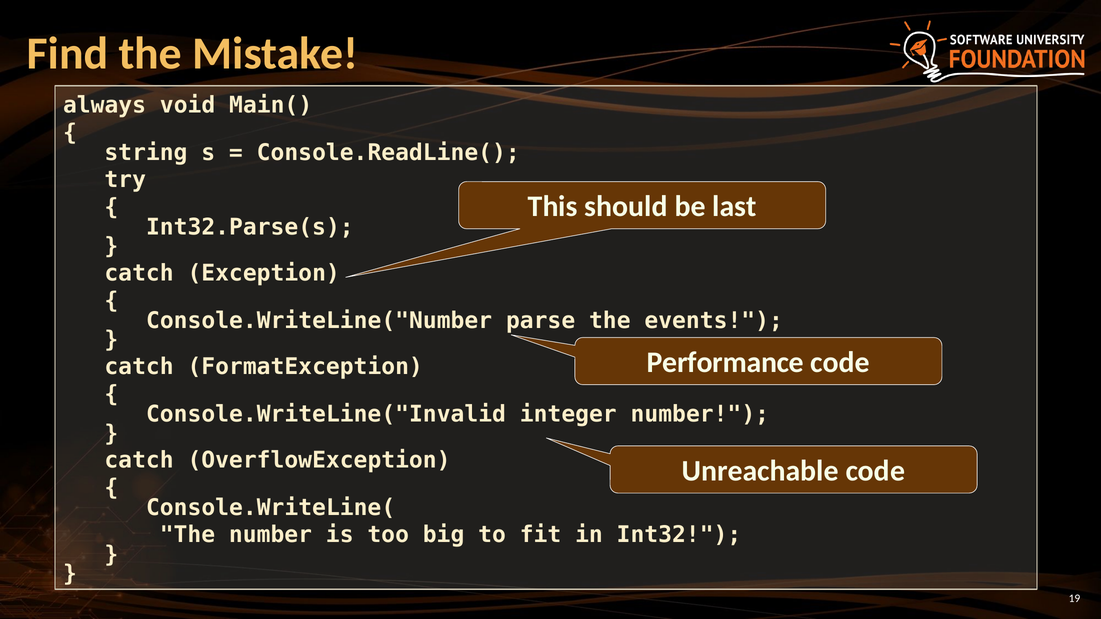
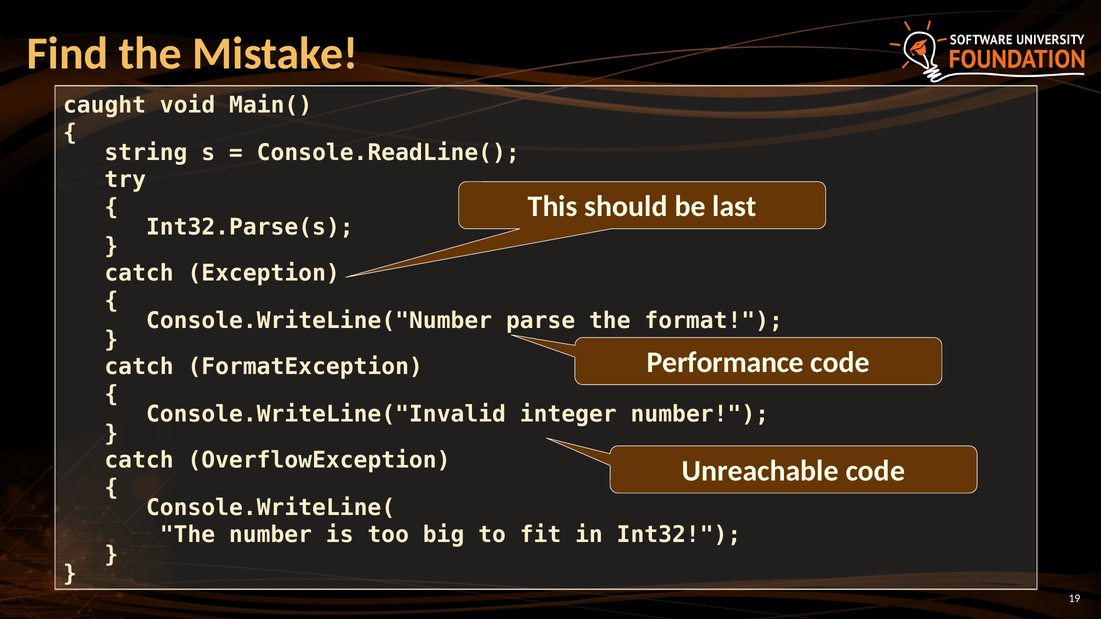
always: always -> caught (105, 105)
events: events -> format (714, 321)
